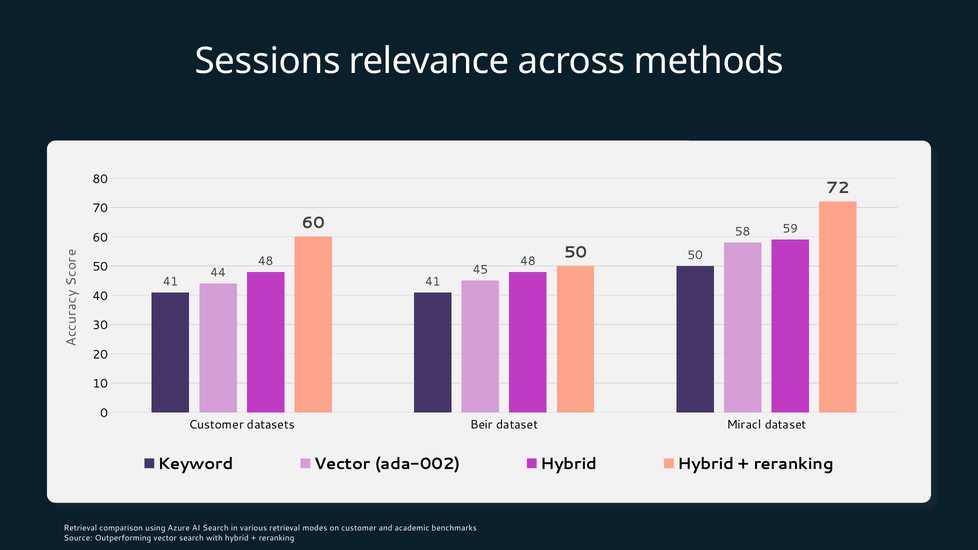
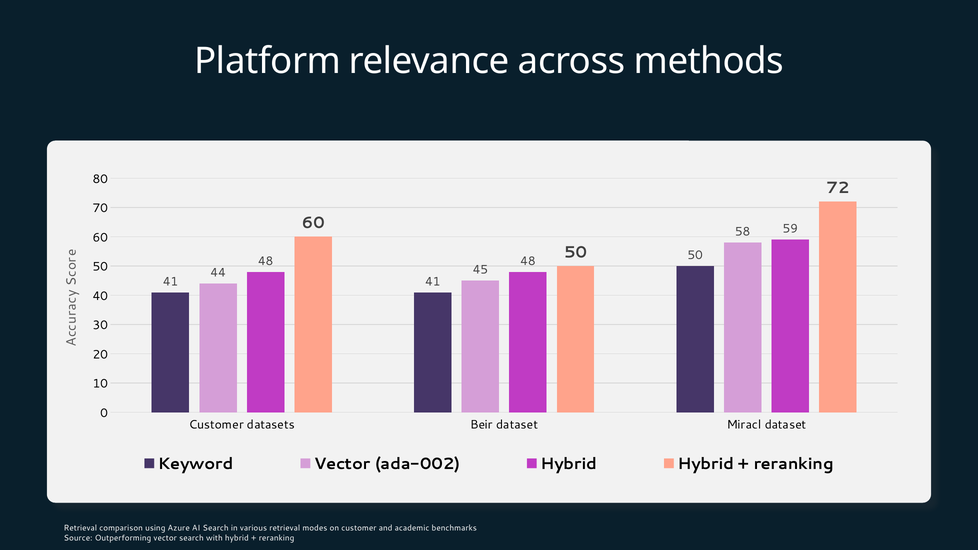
Sessions: Sessions -> Platform (268, 61)
